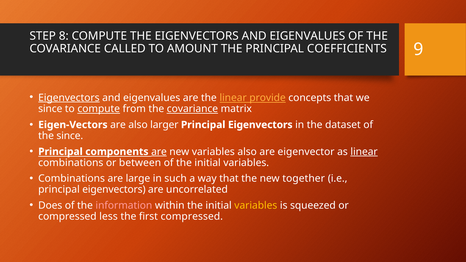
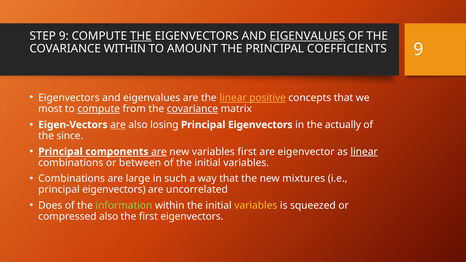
STEP 8: 8 -> 9 (64, 36)
THE underline: none -> present (141, 36)
EIGENVALUES underline: none -> present (307, 36)
COVARIANCE CALLED: CALLED -> WITHIN (125, 49)
Eigenvectors underline: present -> none (69, 98)
provide: provide -> positive (268, 98)
since: since -> most (50, 109)
are underline: none -> present (118, 125)
larger: larger -> losing (164, 125)
dataset: dataset -> actually (343, 125)
variables also: also -> first (247, 152)
together: together -> mixtures (304, 179)
information colour: pink -> light green (124, 205)
compressed less: less -> also (109, 216)
first compressed: compressed -> eigenvectors (192, 216)
